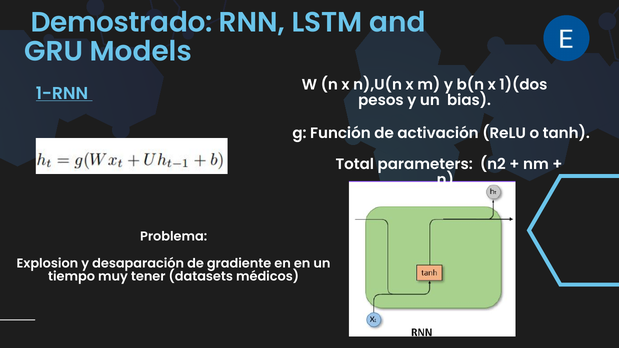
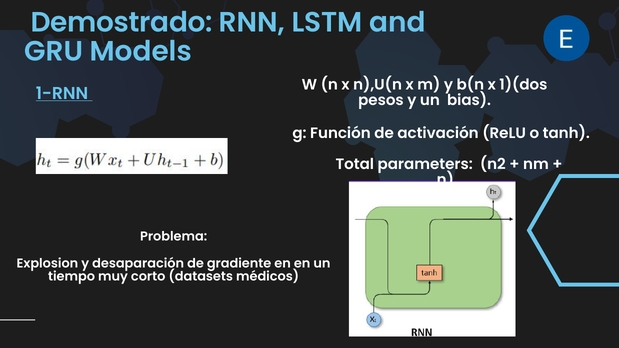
tener: tener -> corto (148, 277)
